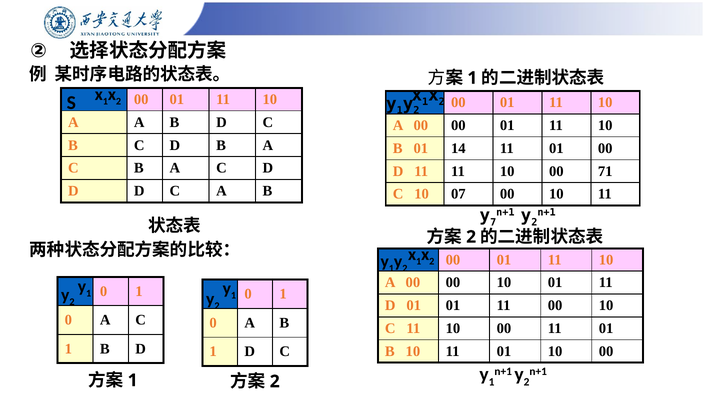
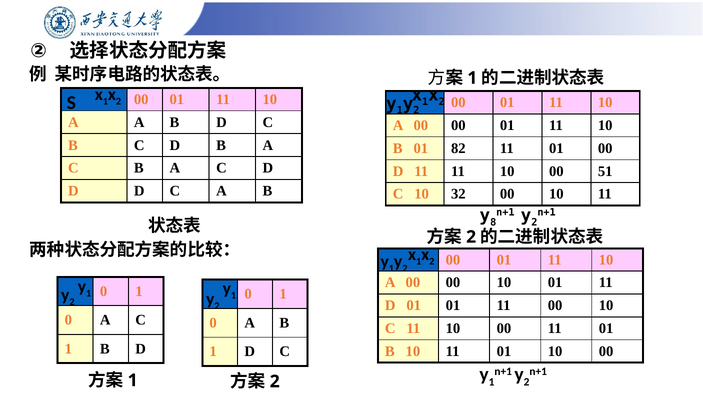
14: 14 -> 82 (458, 148)
71: 71 -> 51 (605, 171)
07: 07 -> 32 (458, 194)
7: 7 -> 8 (493, 222)
